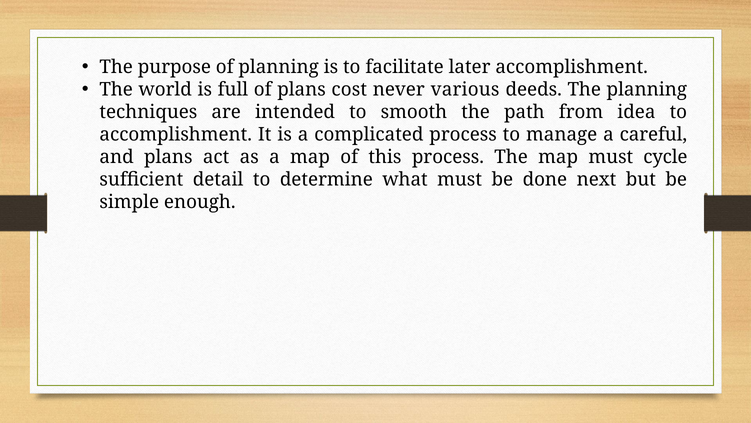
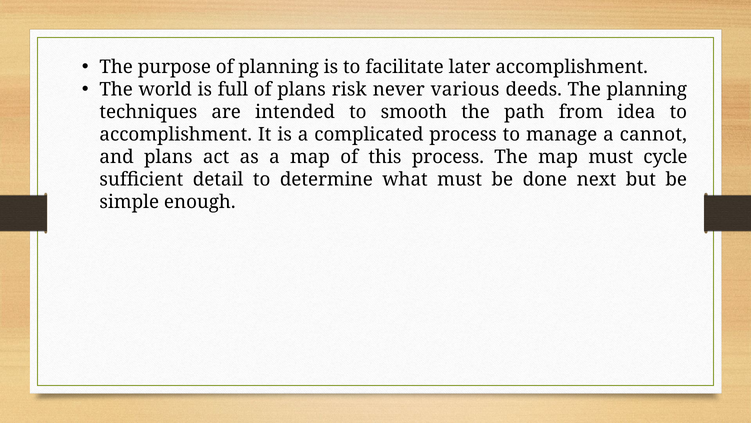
cost: cost -> risk (349, 89)
careful: careful -> cannot (653, 134)
